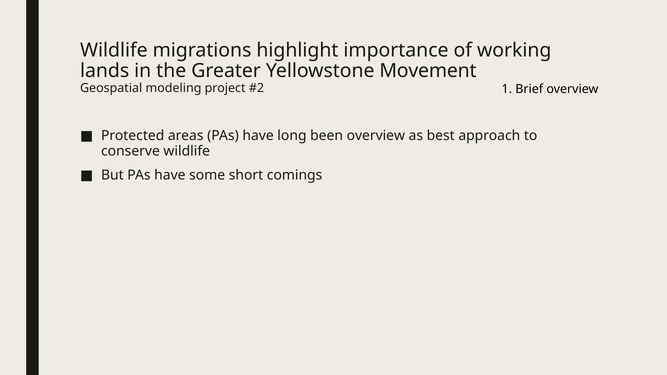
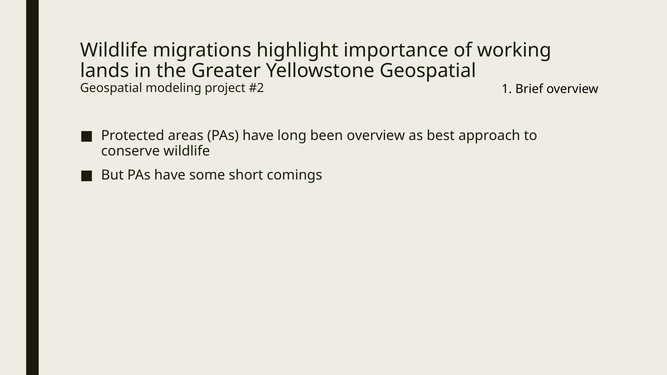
Yellowstone Movement: Movement -> Geospatial (428, 71)
